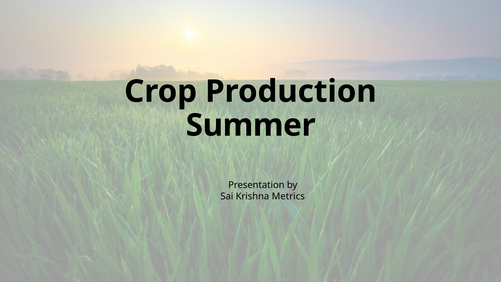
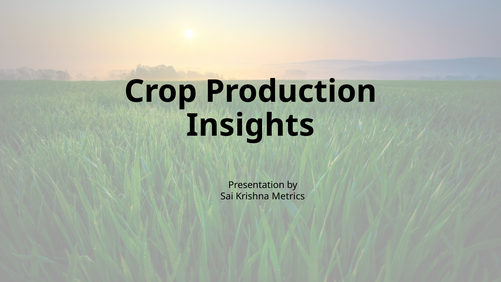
Summer: Summer -> Insights (250, 125)
